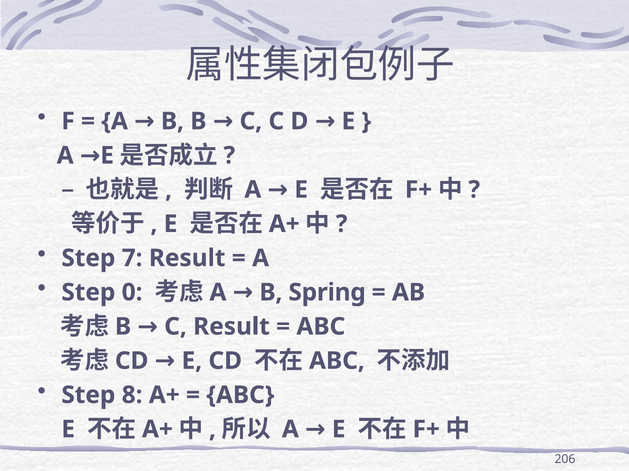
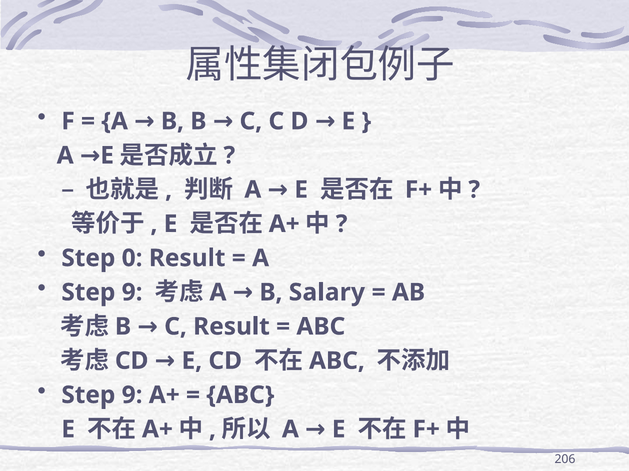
7: 7 -> 0 (132, 259)
0: 0 -> 9 (132, 293)
Spring: Spring -> Salary (327, 293)
8: 8 -> 9 (132, 396)
